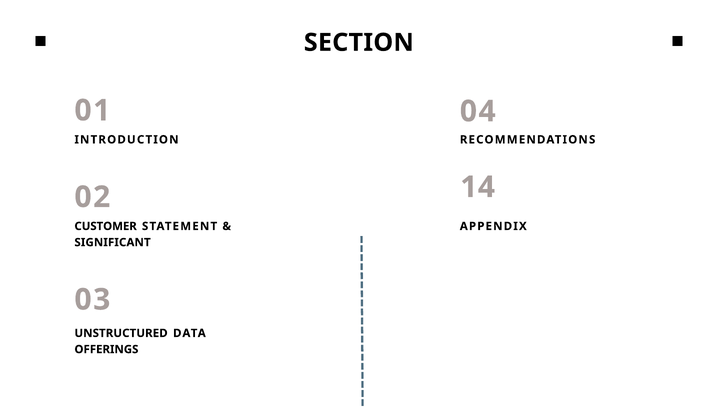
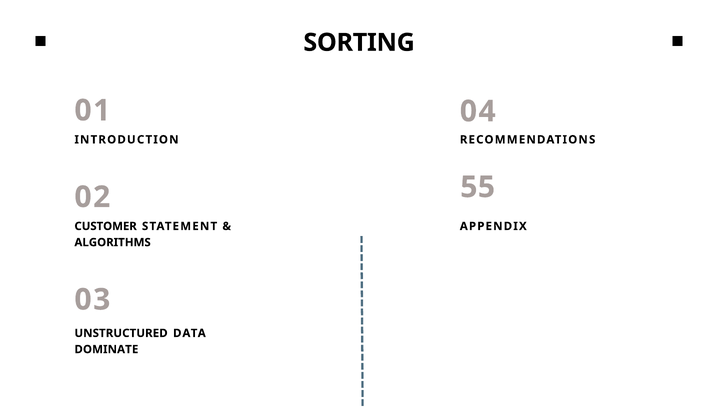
SECTION: SECTION -> SORTING (359, 42)
14: 14 -> 55 (478, 187)
SIGNIFICANT: SIGNIFICANT -> ALGORITHMS (113, 242)
OFFERINGS: OFFERINGS -> DOMINATE (106, 349)
